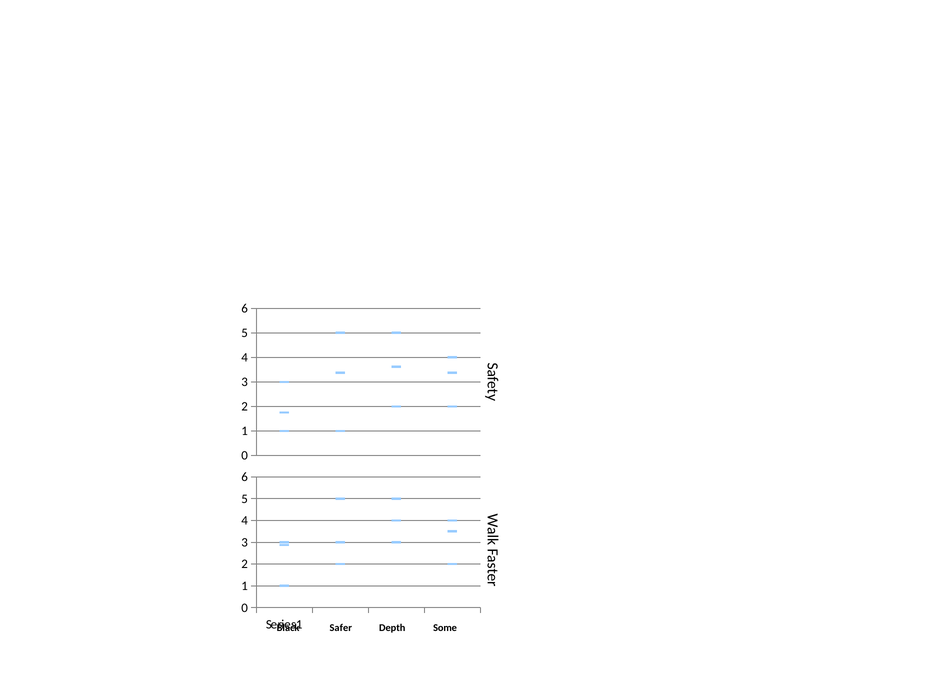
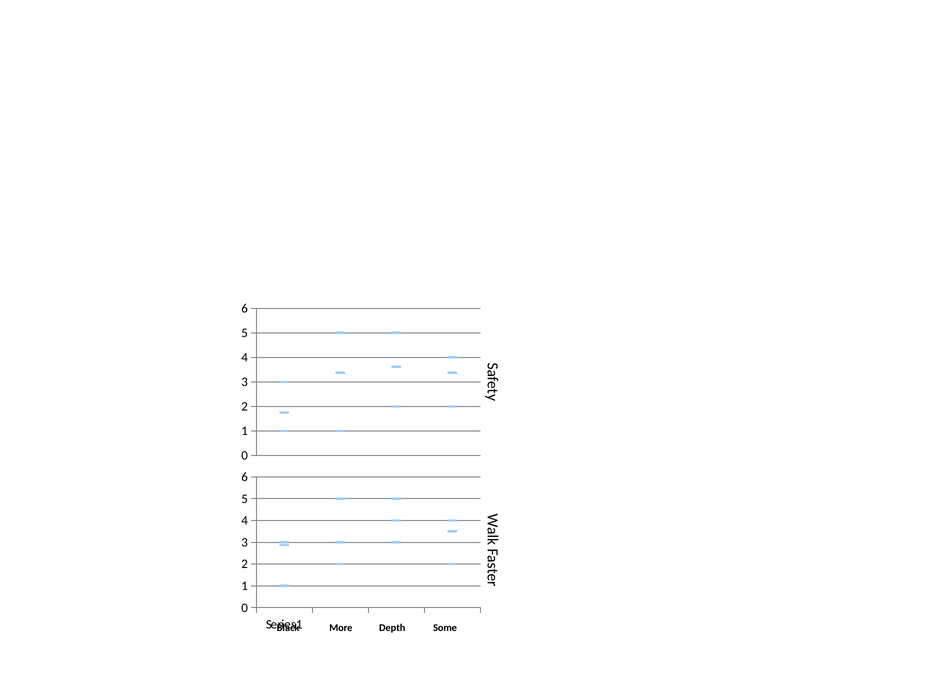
Safer: Safer -> More (341, 627)
